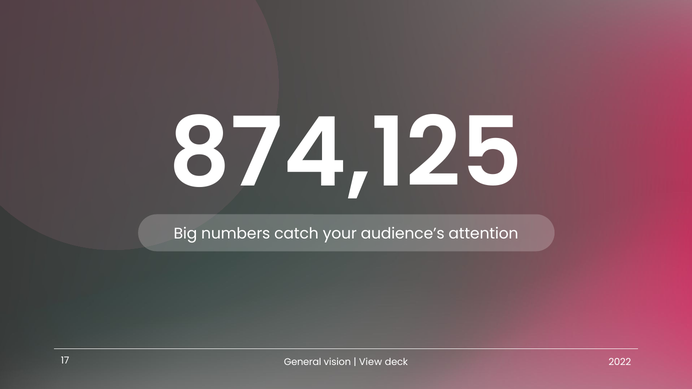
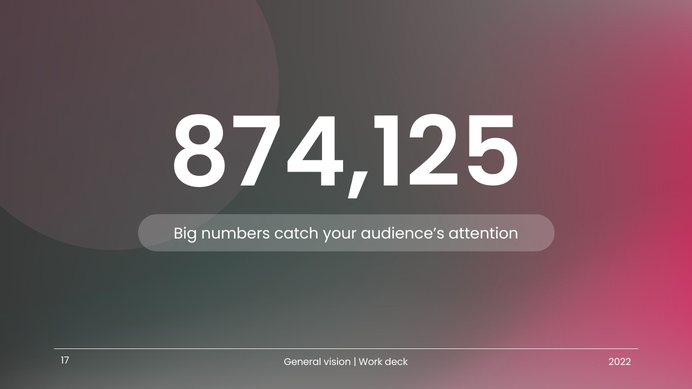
View: View -> Work (371, 362)
